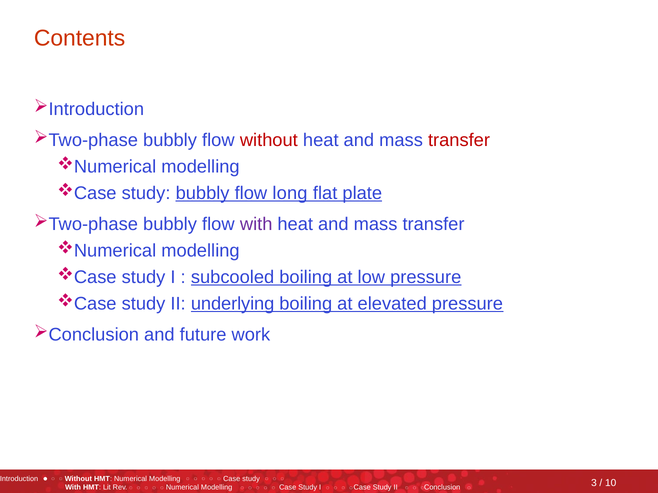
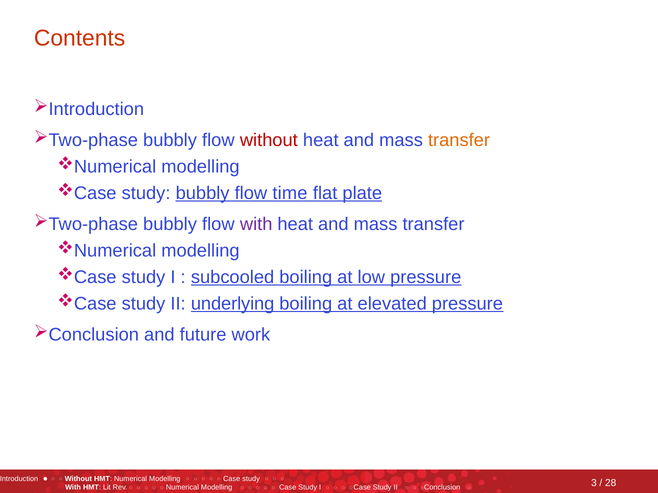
transfer colour: red -> orange (459, 140)
long: long -> time (290, 193)
10: 10 -> 28 (611, 483)
